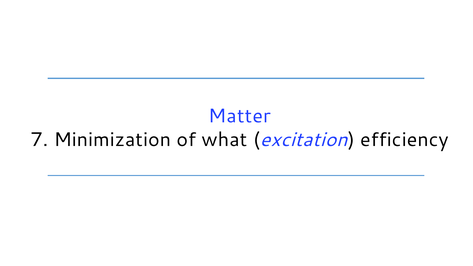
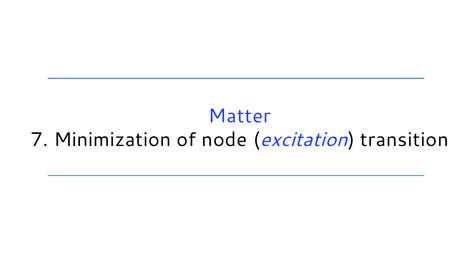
what: what -> node (224, 140)
efficiency: efficiency -> transition (404, 140)
